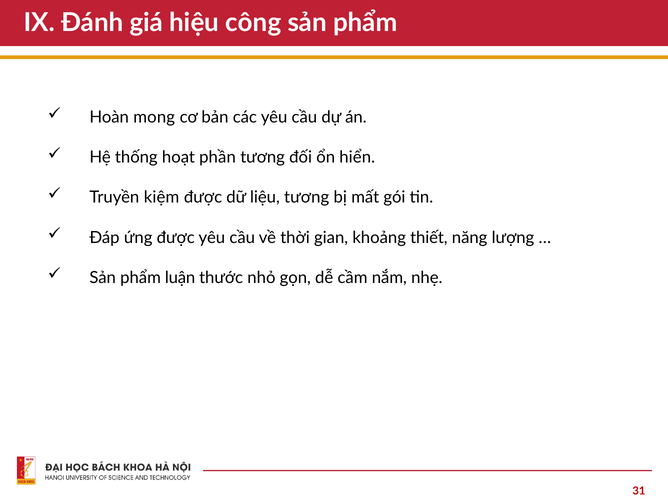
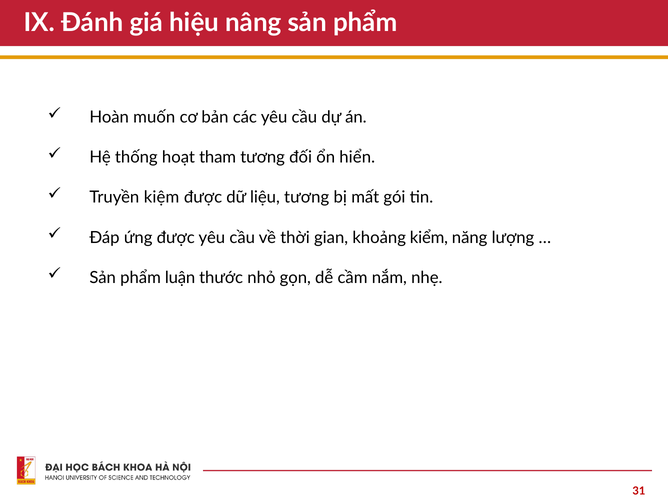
công: công -> nâng (253, 23)
mong: mong -> muốn (154, 117)
phần: phần -> tham (218, 157)
thiết: thiết -> kiểm (429, 238)
